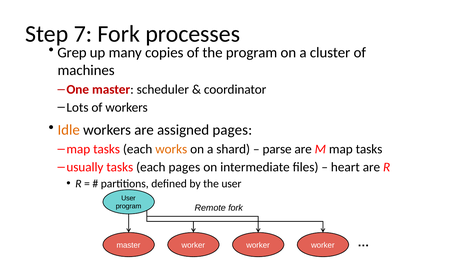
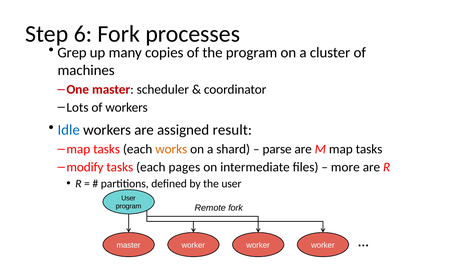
7: 7 -> 6 (83, 34)
Idle colour: orange -> blue (69, 130)
assigned pages: pages -> result (232, 130)
usually: usually -> modify (85, 167)
heart: heart -> more (345, 167)
